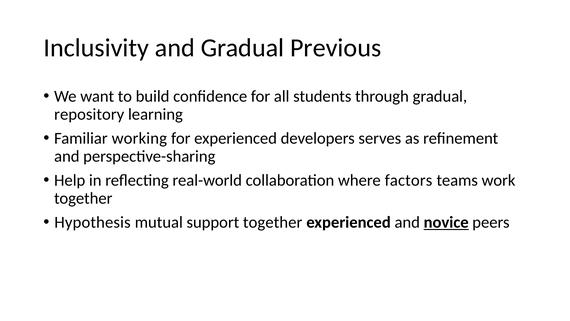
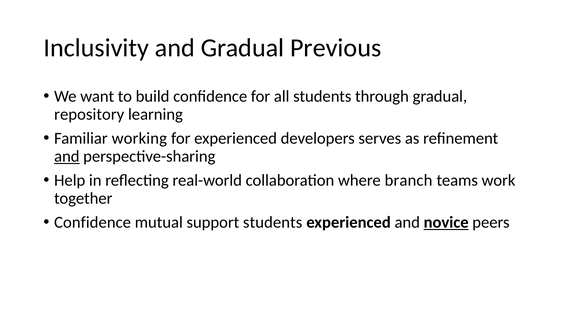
and underline: none -> present (67, 156)
factors: factors -> branch (409, 180)
Hypothesis: Hypothesis -> Confidence (93, 222)
support together: together -> students (273, 222)
